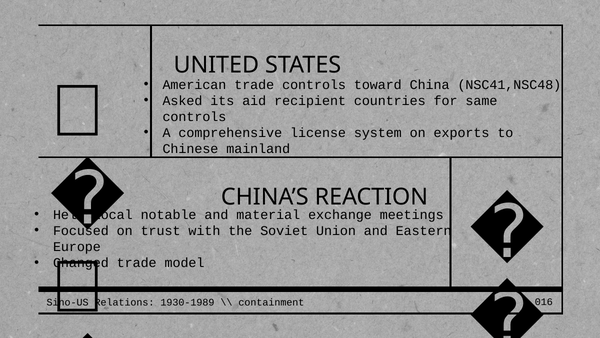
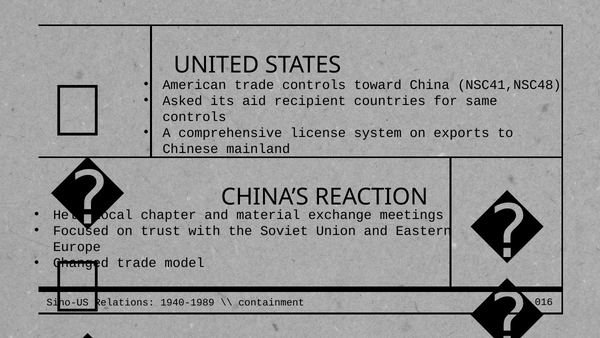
notable: notable -> chapter (169, 215)
1930-1989: 1930-1989 -> 1940-1989 (187, 302)
